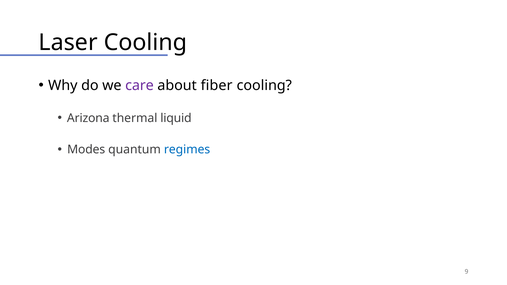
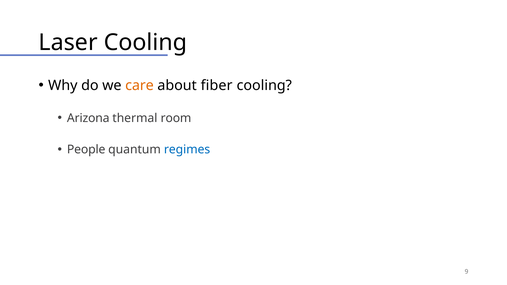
care colour: purple -> orange (139, 85)
liquid: liquid -> room (176, 118)
Modes: Modes -> People (86, 150)
